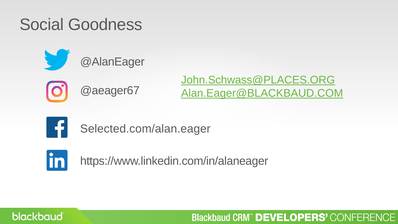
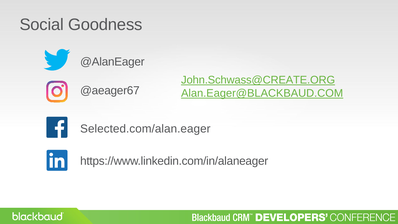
John.Schwass@PLACES.ORG: John.Schwass@PLACES.ORG -> John.Schwass@CREATE.ORG (258, 80)
